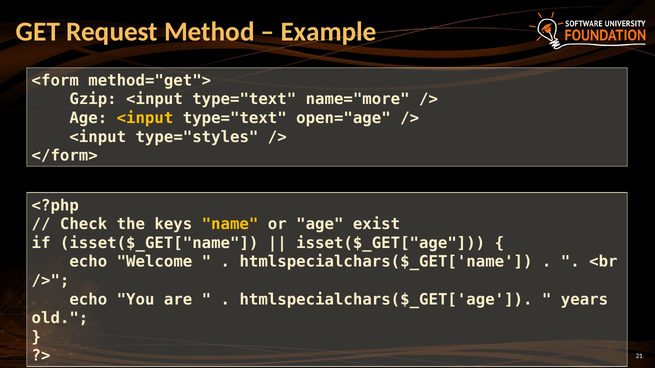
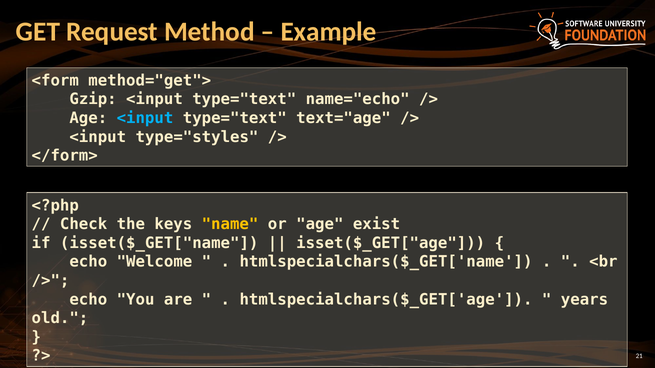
name="more: name="more -> name="echo (358, 99)
<input colour: yellow -> light blue (145, 118)
open="age: open="age -> text="age (343, 118)
